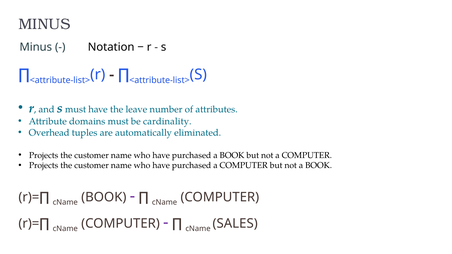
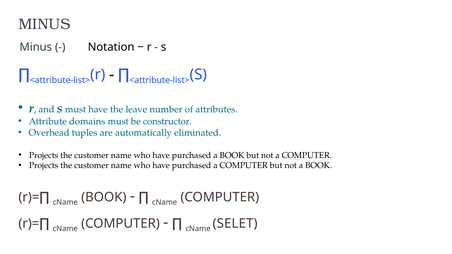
cardinality: cardinality -> constructor (167, 121)
SALES: SALES -> SELET (235, 224)
